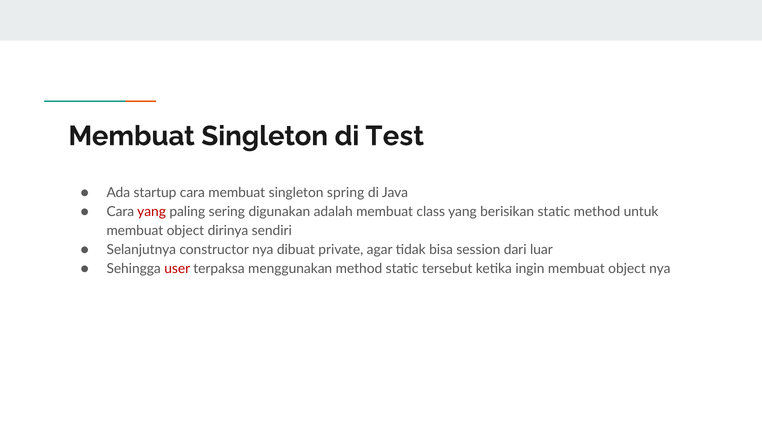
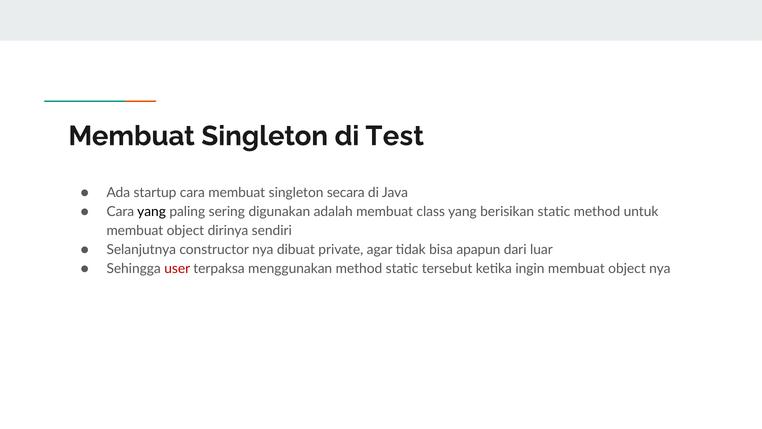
spring: spring -> secara (346, 193)
yang colour: red -> black (152, 212)
session: session -> apapun (478, 250)
